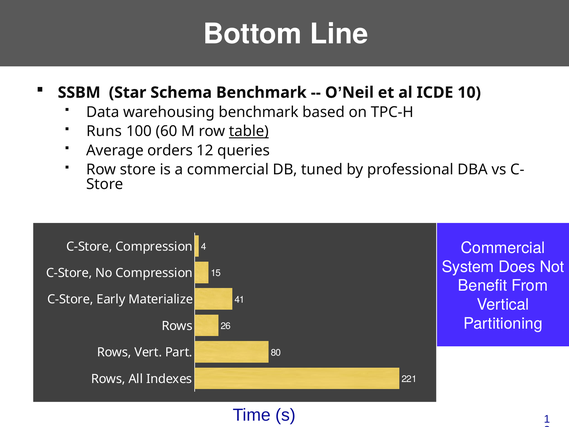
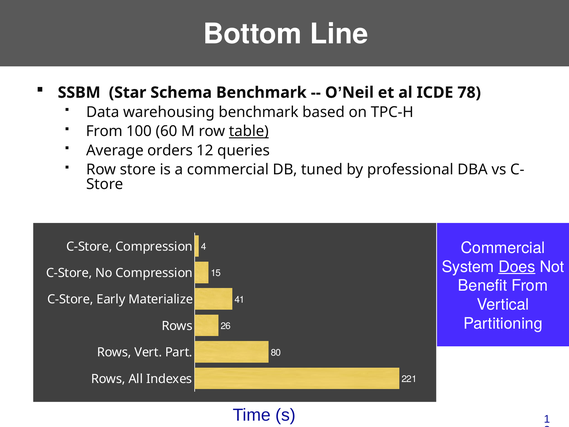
10: 10 -> 78 (469, 93)
Runs: Runs -> From (104, 131)
Does underline: none -> present (517, 267)
